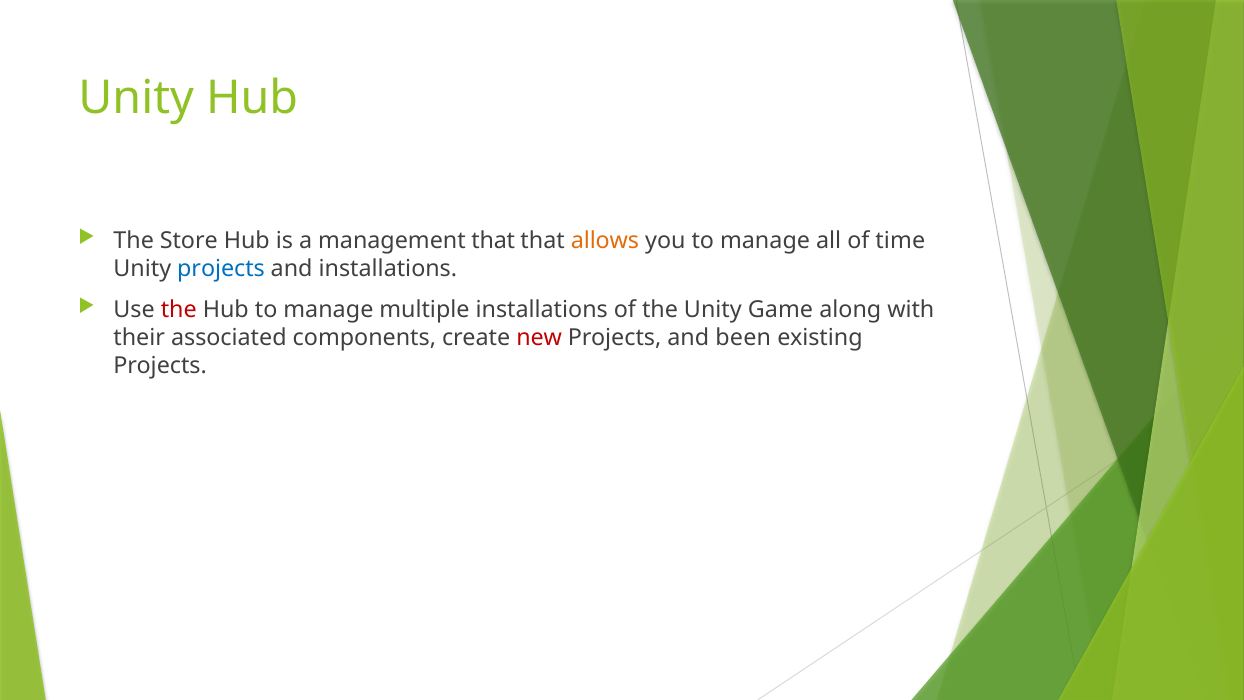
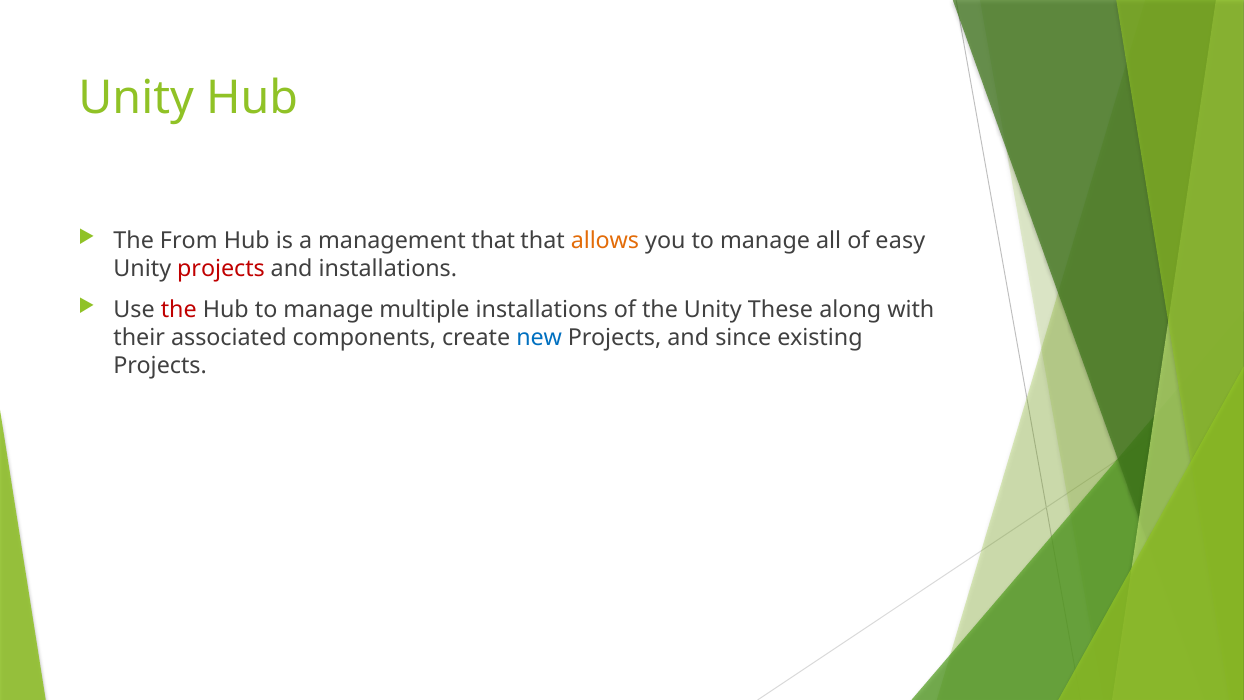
Store: Store -> From (189, 241)
time: time -> easy (900, 241)
projects colour: blue -> red (221, 269)
Game: Game -> These (780, 310)
new colour: red -> blue (539, 338)
been: been -> since (743, 338)
